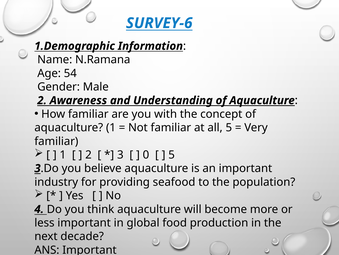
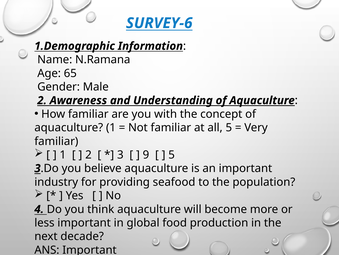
54: 54 -> 65 (70, 73)
0: 0 -> 9 (146, 154)
